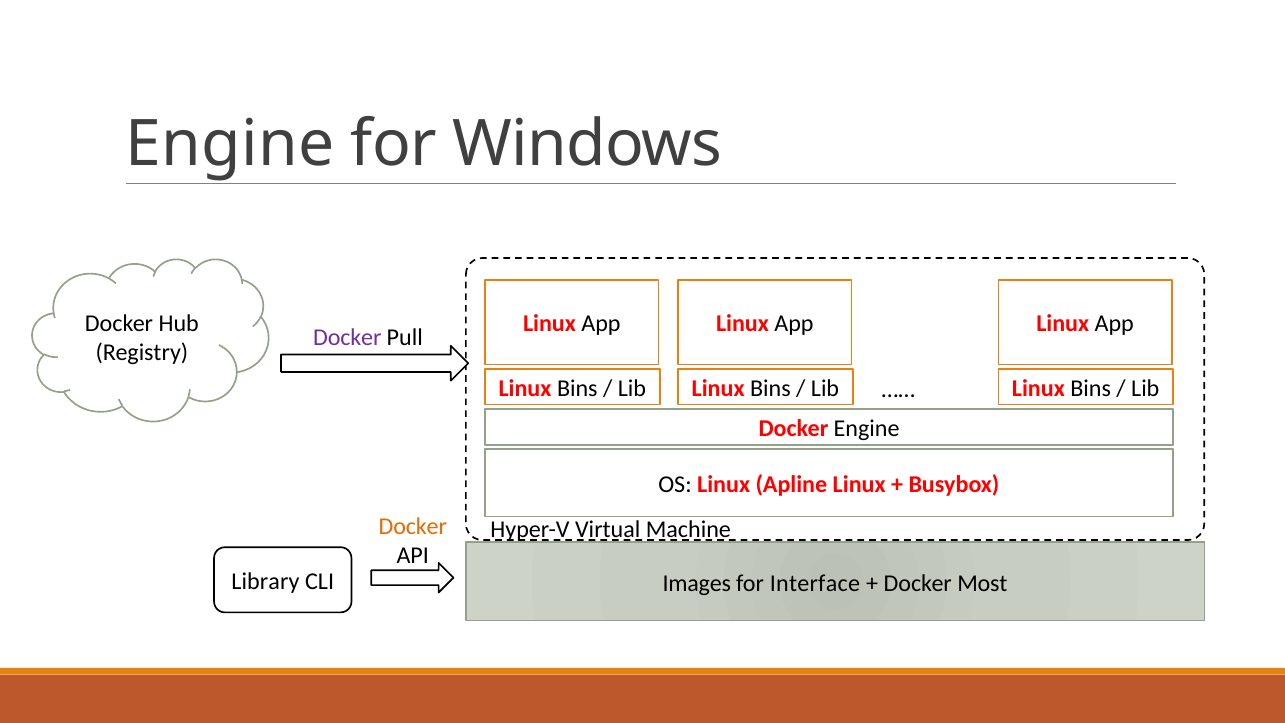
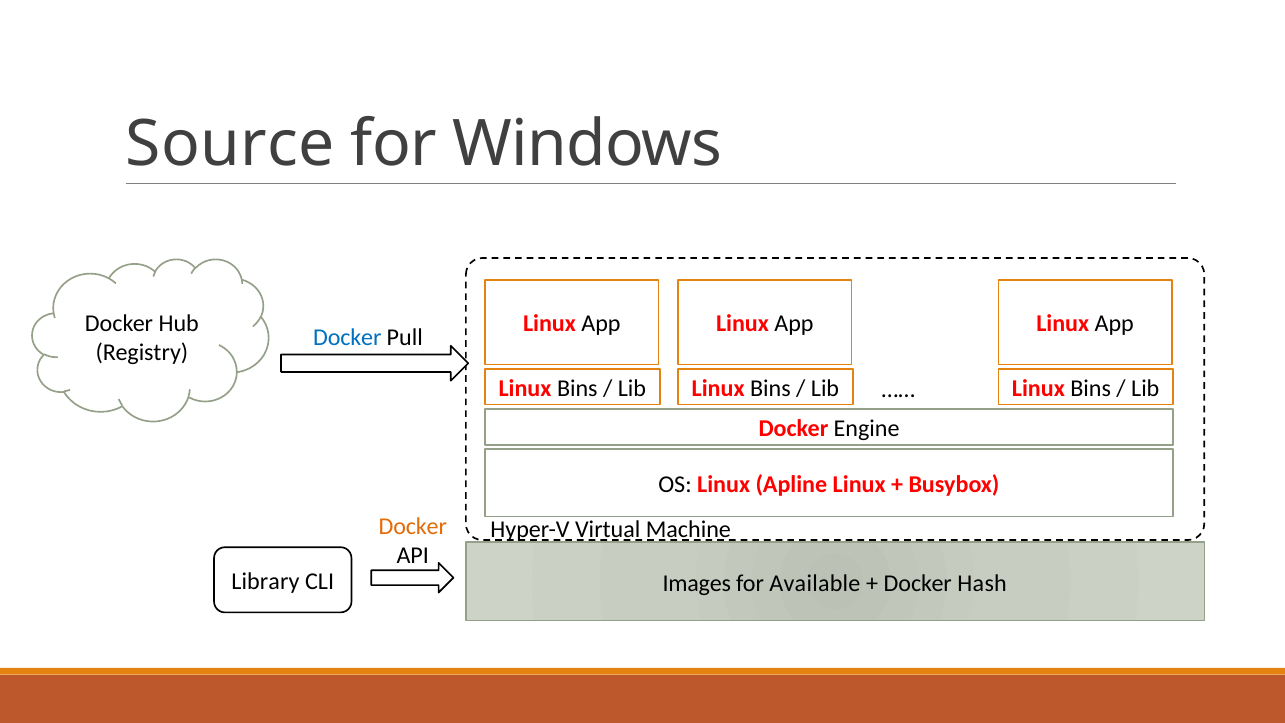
Engine: Engine -> Source (230, 144)
Docker colour: purple -> blue (347, 337)
Interface: Interface -> Available (815, 583)
Most: Most -> Hash (982, 583)
